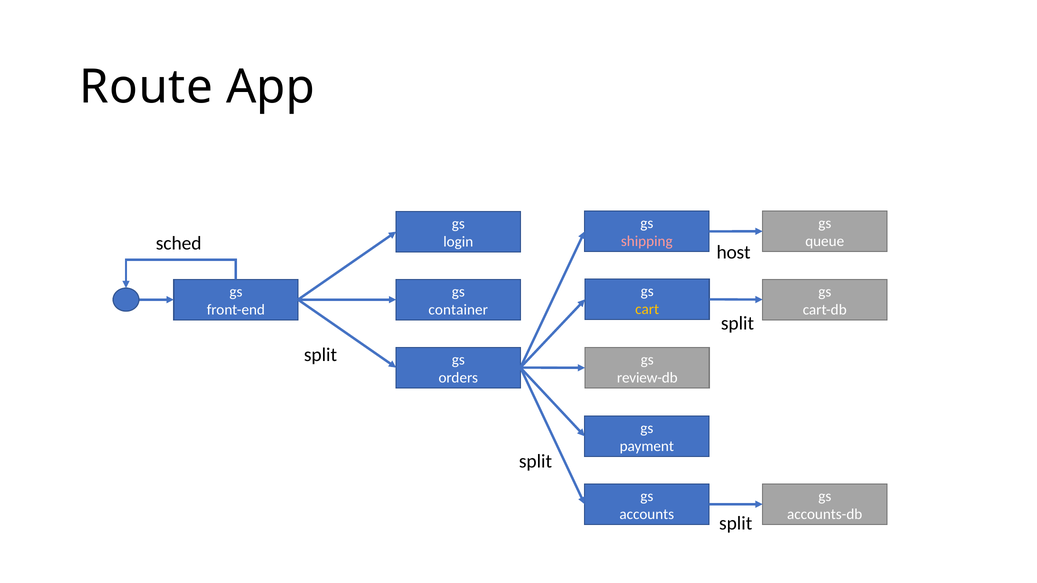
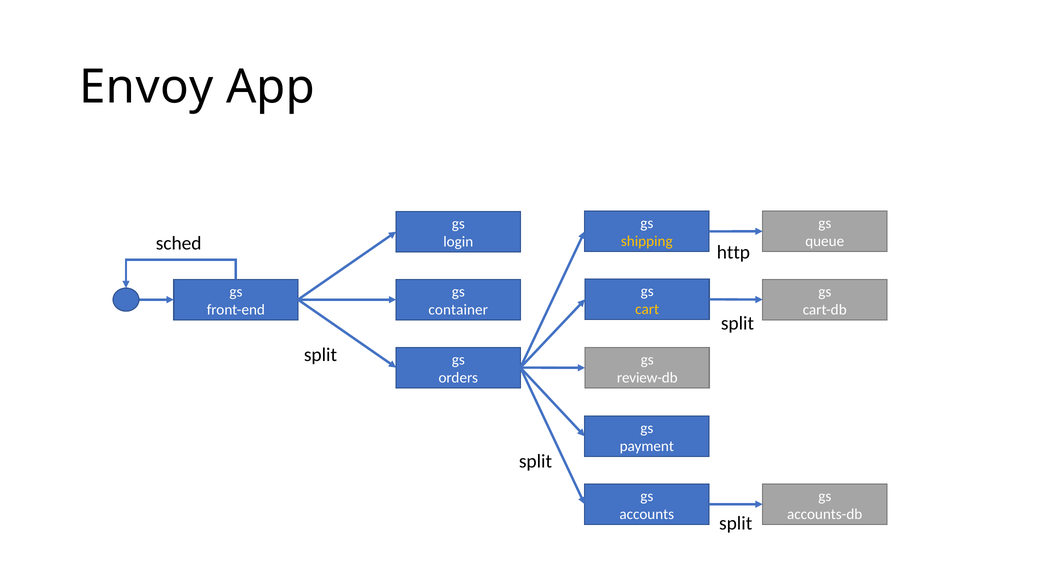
Route: Route -> Envoy (146, 87)
shipping colour: pink -> yellow (647, 242)
host: host -> http (733, 252)
